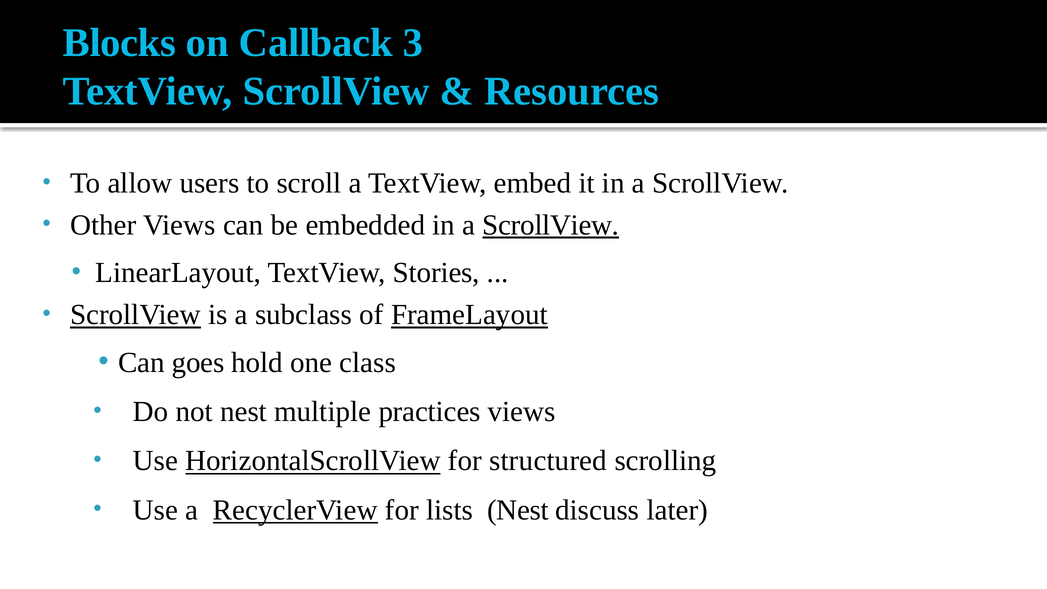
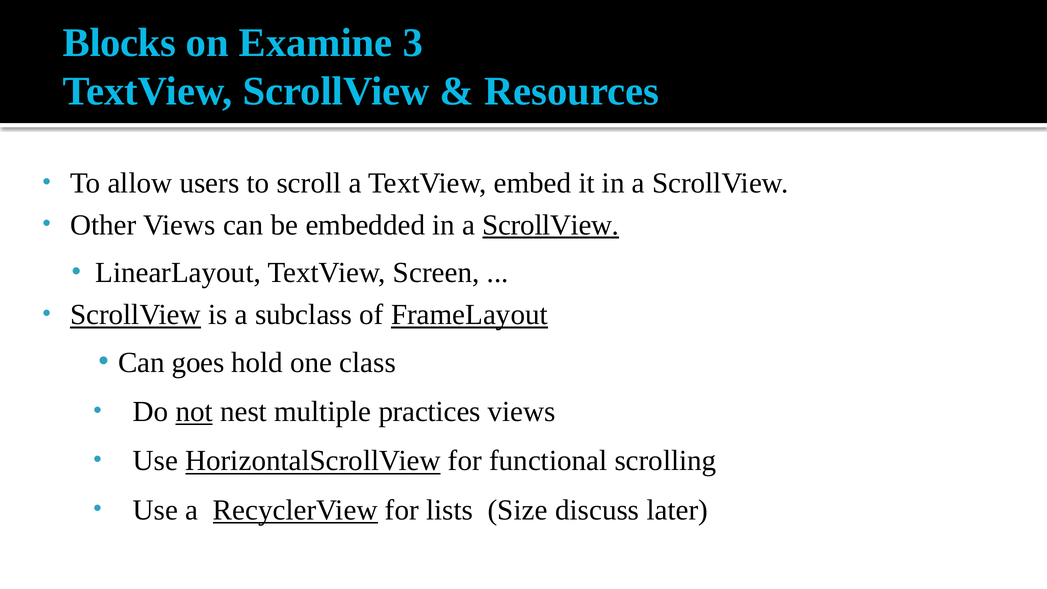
Callback: Callback -> Examine (316, 43)
Stories: Stories -> Screen (436, 273)
not underline: none -> present (194, 412)
structured: structured -> functional (548, 461)
lists Nest: Nest -> Size (518, 510)
